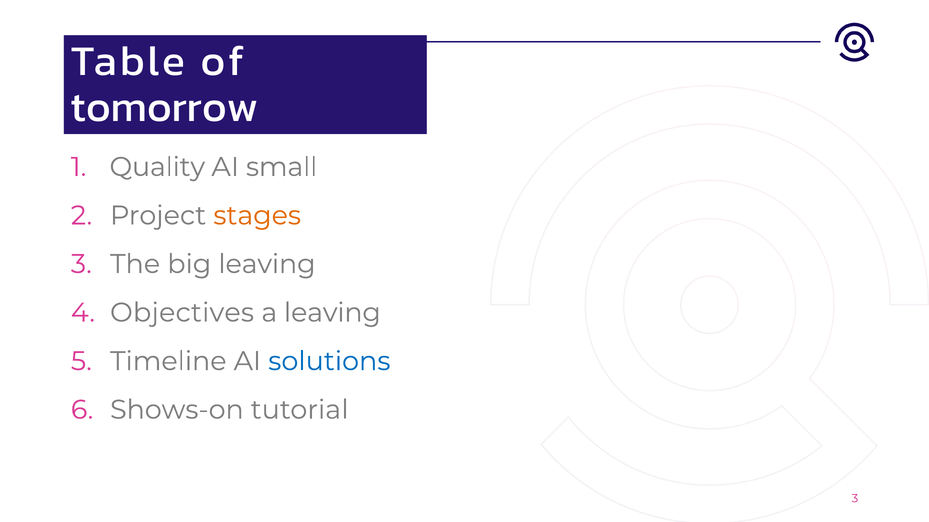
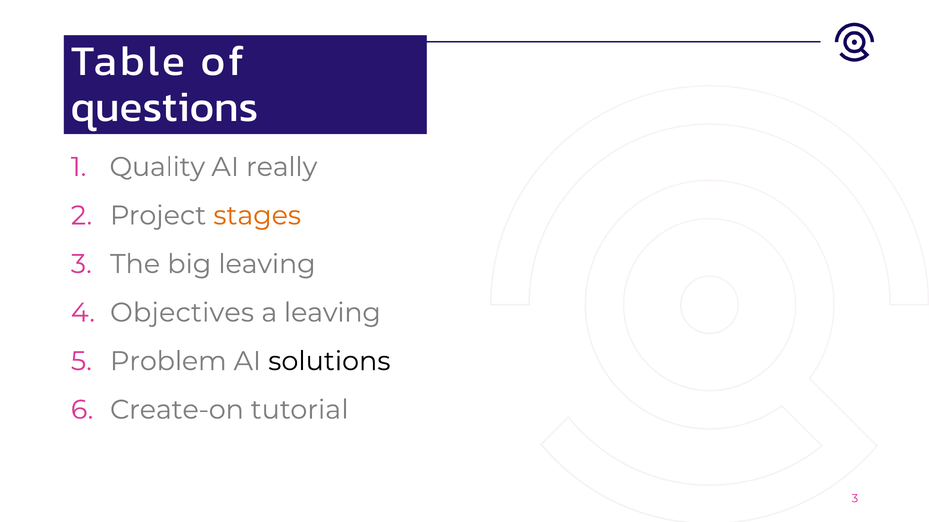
tomorrow: tomorrow -> questions (165, 107)
small: small -> really (282, 167)
Timeline: Timeline -> Problem (168, 362)
solutions colour: blue -> black (329, 362)
Shows-on: Shows-on -> Create-on (177, 410)
